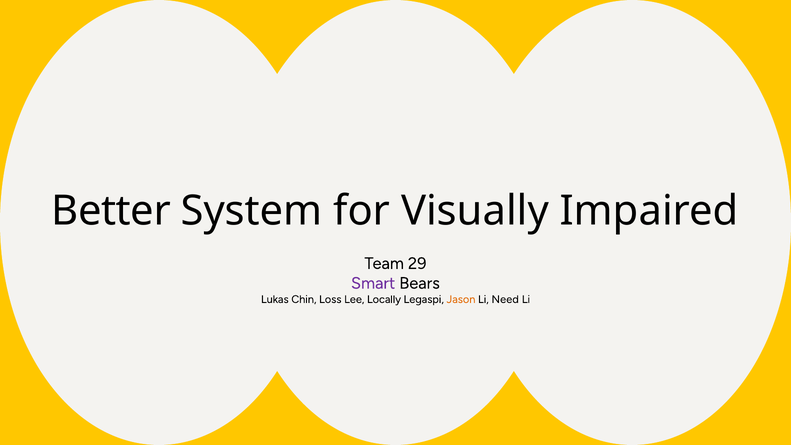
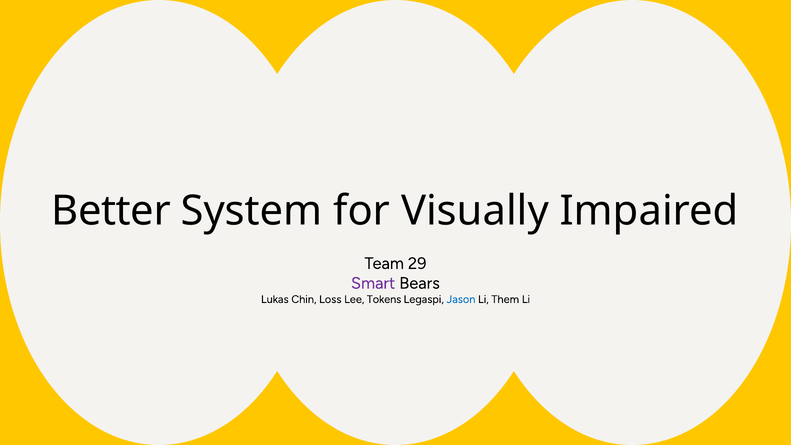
Locally: Locally -> Tokens (384, 299)
Jason colour: orange -> blue (461, 299)
Need: Need -> Them (505, 299)
